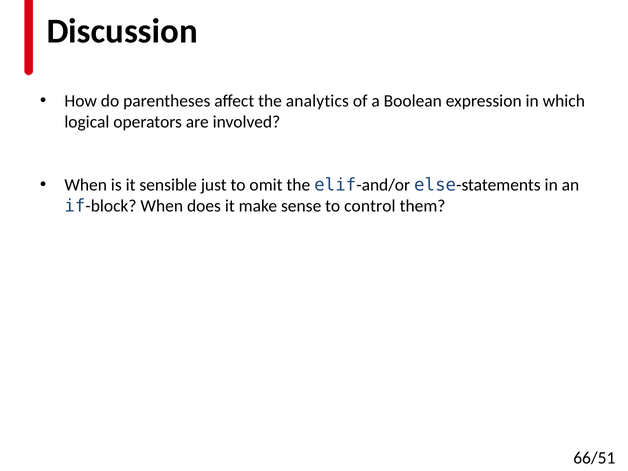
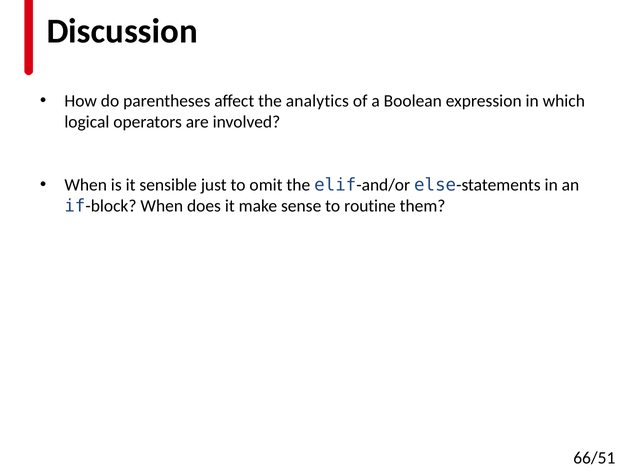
control: control -> routine (370, 206)
